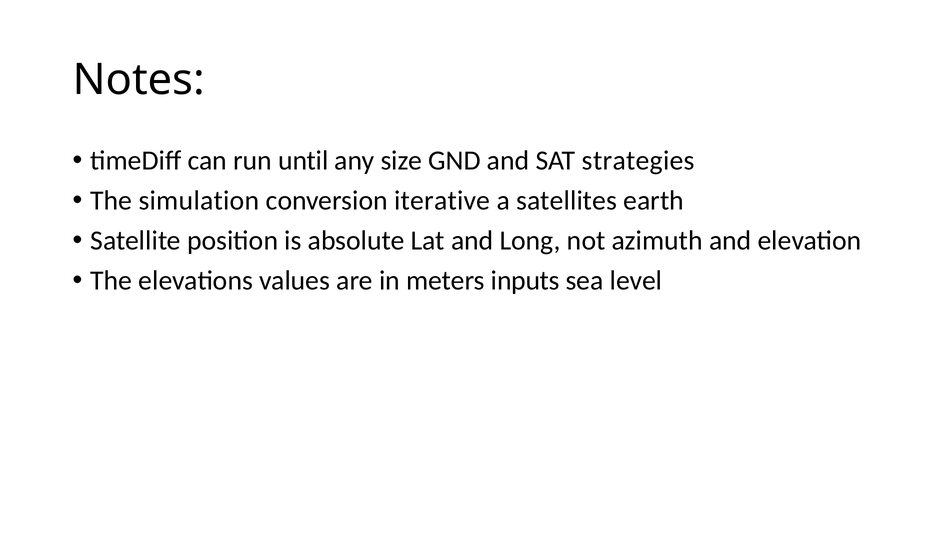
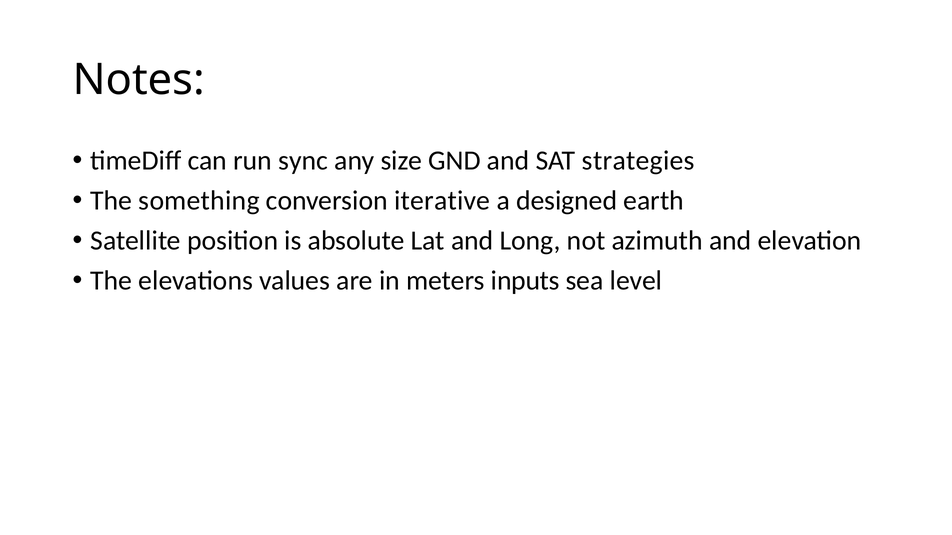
until: until -> sync (303, 161)
simulation: simulation -> something (199, 201)
satellites: satellites -> designed (567, 201)
